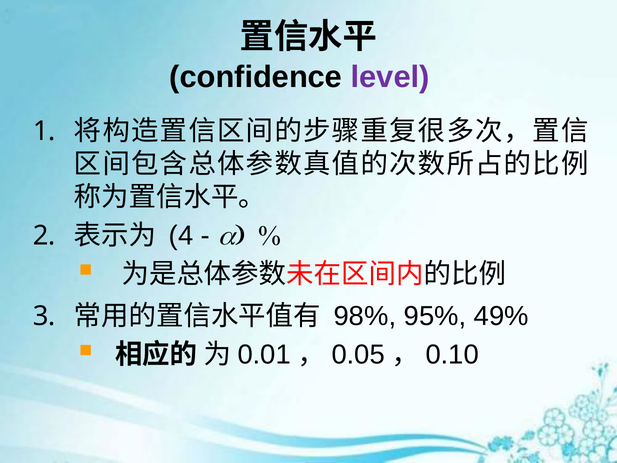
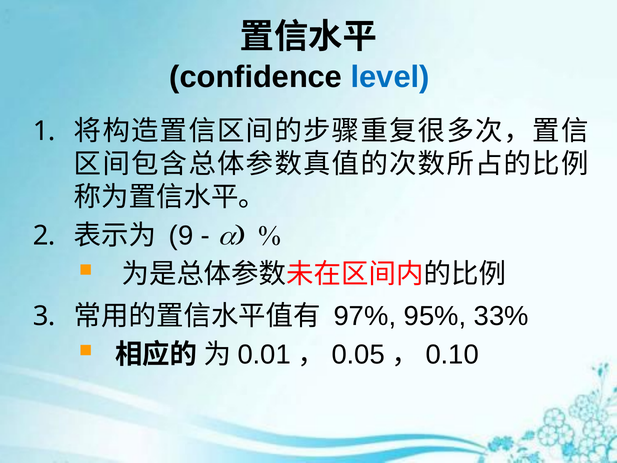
level colour: purple -> blue (390, 77)
4: 4 -> 9 (181, 235)
98%: 98% -> 97% (365, 316)
49%: 49% -> 33% (501, 316)
